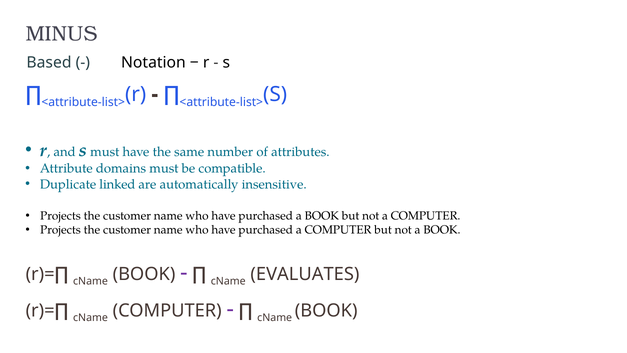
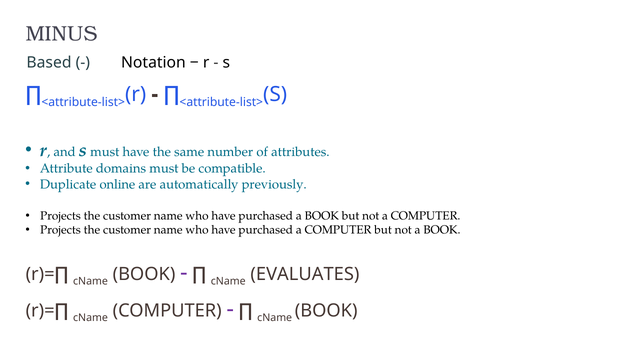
linked: linked -> online (117, 184)
insensitive: insensitive -> previously (274, 184)
